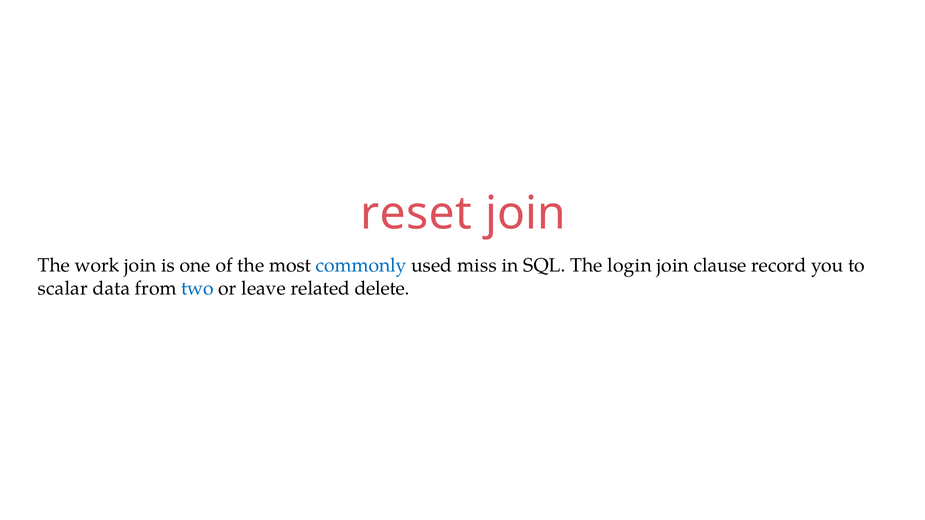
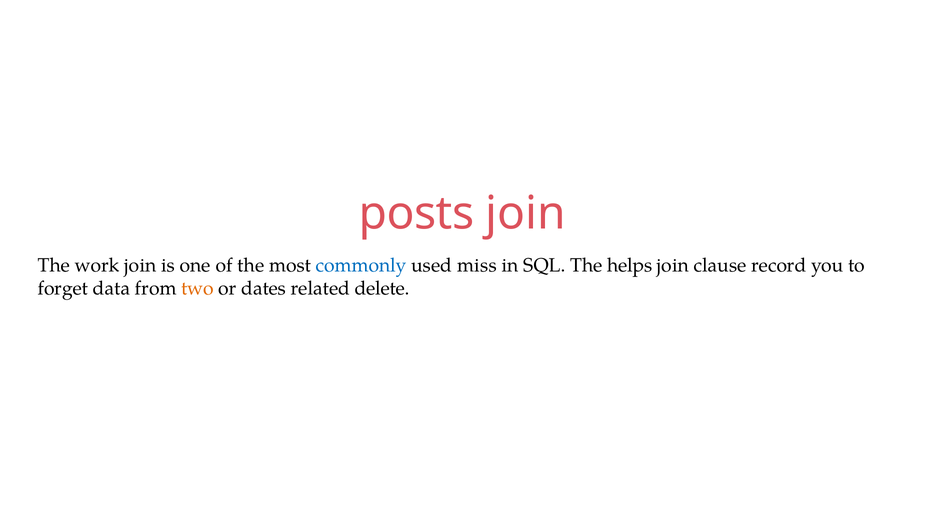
reset: reset -> posts (416, 214)
login: login -> helps (630, 265)
scalar: scalar -> forget (63, 289)
two colour: blue -> orange (198, 289)
leave: leave -> dates (264, 289)
